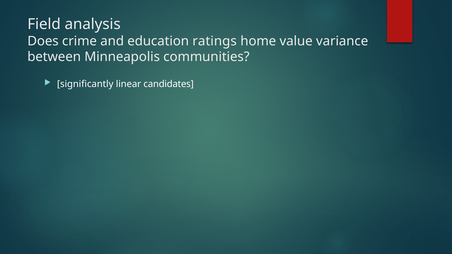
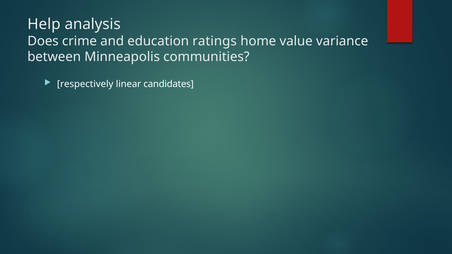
Field: Field -> Help (44, 24)
significantly: significantly -> respectively (85, 84)
